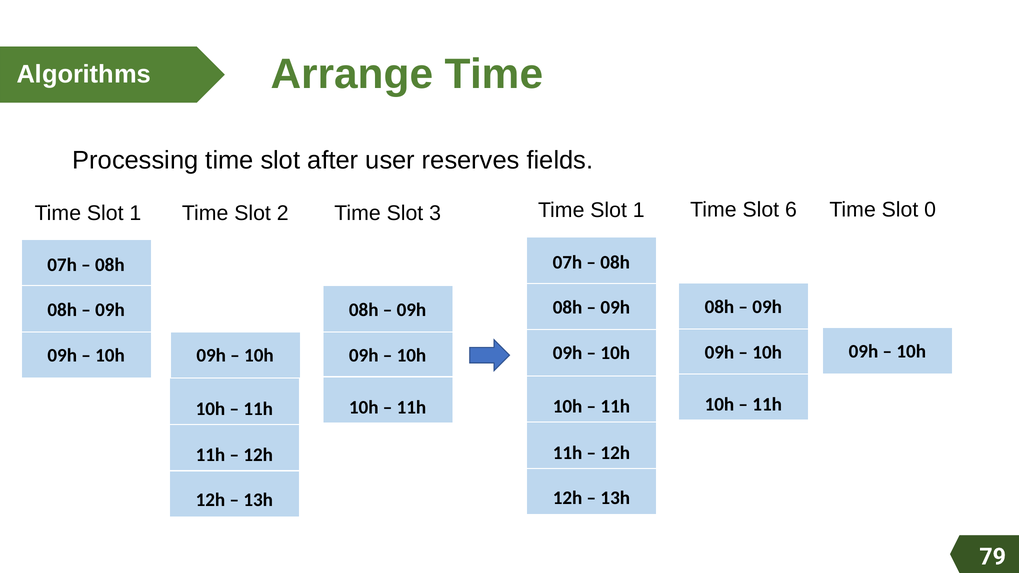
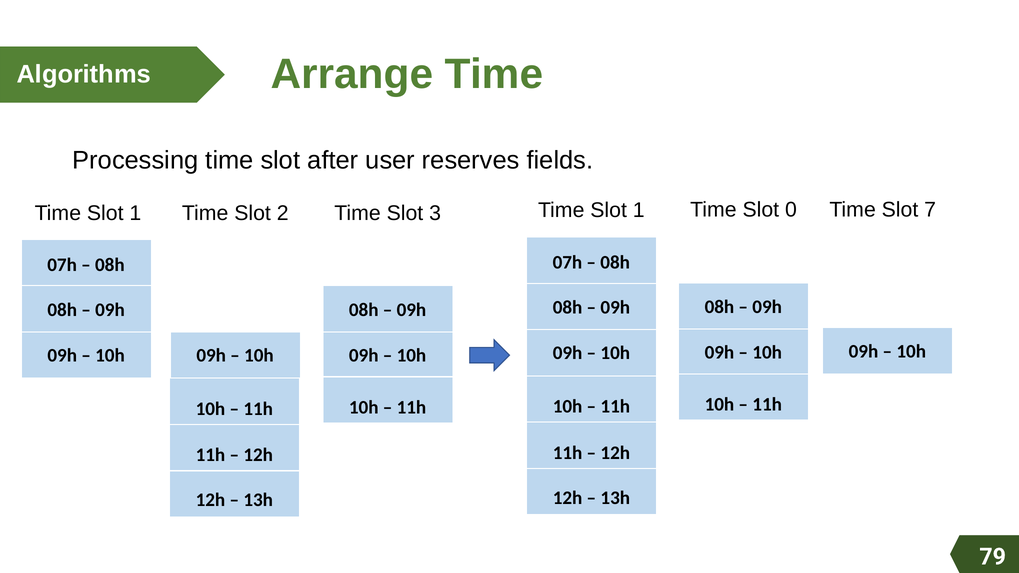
6: 6 -> 0 (791, 210)
0: 0 -> 7 (930, 210)
